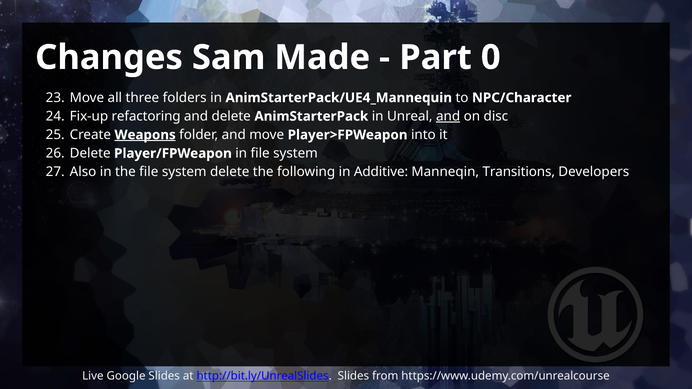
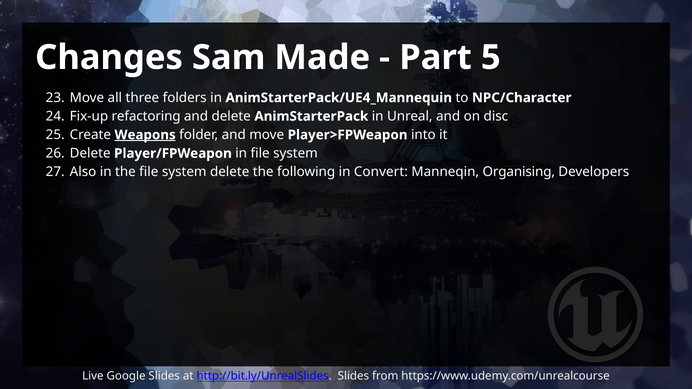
0: 0 -> 5 (491, 58)
and underline: present -> none (448, 116)
Additive: Additive -> Convert (381, 172)
Transitions: Transitions -> Organising (519, 172)
